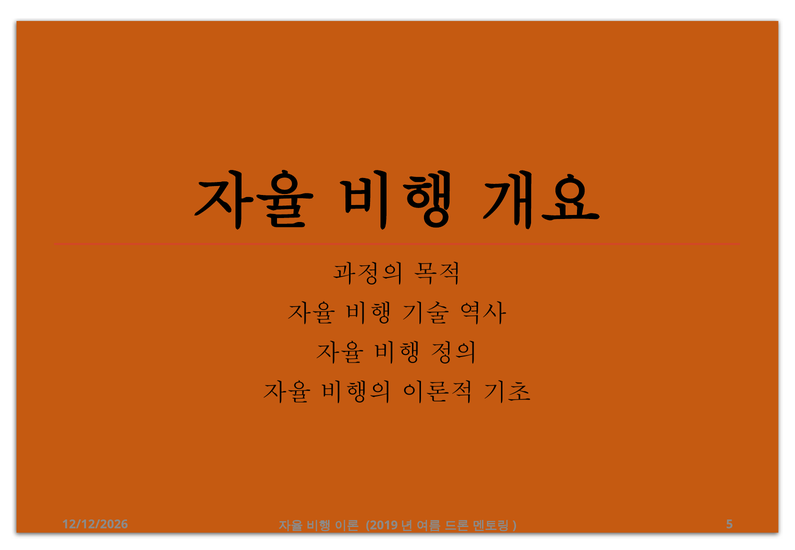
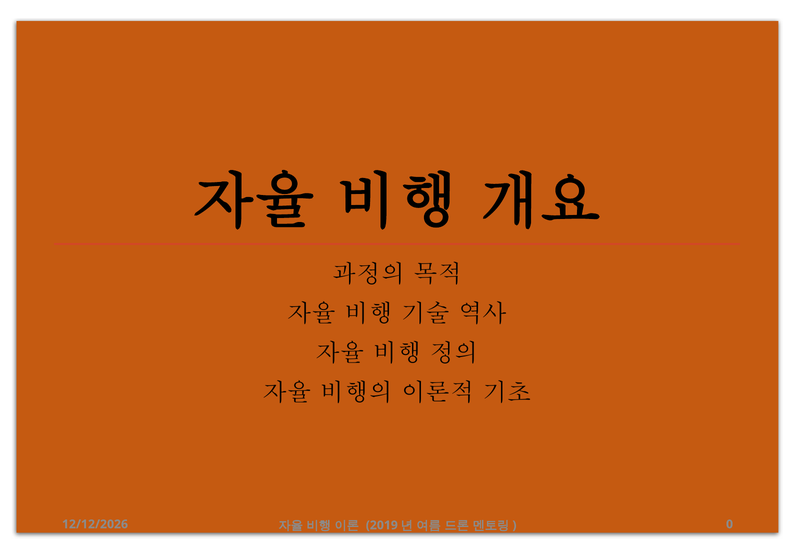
5: 5 -> 0 (730, 525)
